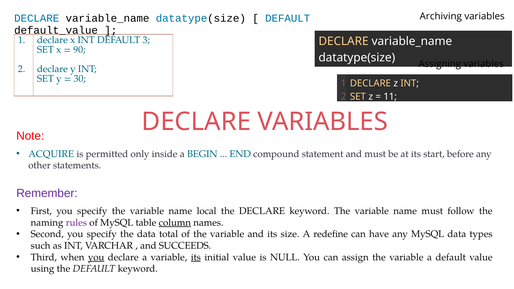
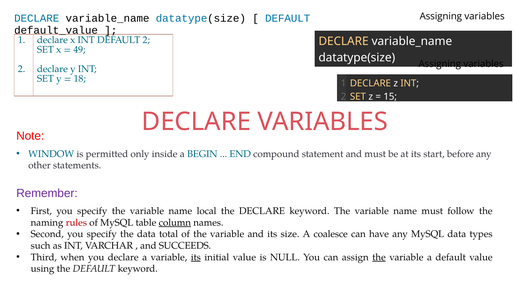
Archiving: Archiving -> Assigning (441, 16)
DEFAULT 3: 3 -> 2 (146, 40)
90: 90 -> 49 (79, 50)
30: 30 -> 18 (80, 79)
11: 11 -> 15 (390, 97)
ACQUIRE: ACQUIRE -> WINDOW (51, 154)
rules colour: purple -> red (76, 223)
redefine: redefine -> coalesce (331, 234)
you underline: present -> none (96, 257)
the underline: none -> present (379, 257)
